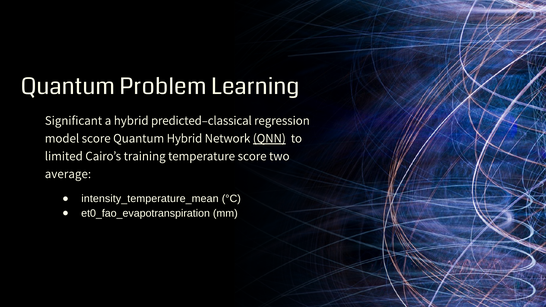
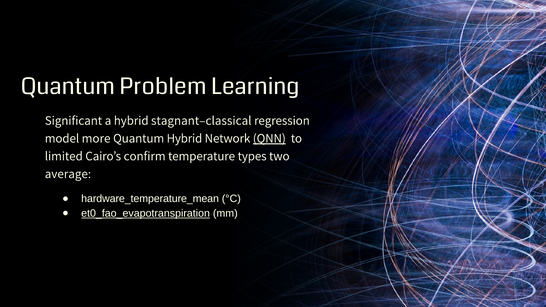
predicted–classical: predicted–classical -> stagnant–classical (201, 121)
model score: score -> more (96, 138)
training: training -> confirm (145, 156)
temperature score: score -> types (252, 156)
intensity_temperature_mean: intensity_temperature_mean -> hardware_temperature_mean (150, 199)
et0_fao_evapotranspiration underline: none -> present (146, 213)
